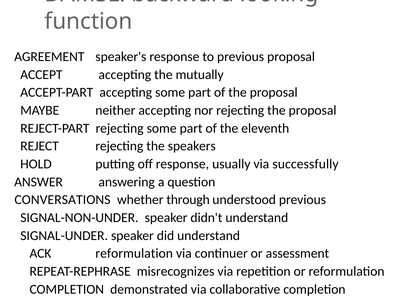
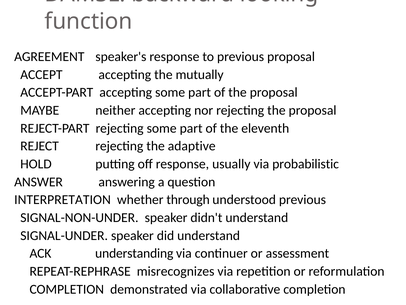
speakers: speakers -> adaptive (192, 146)
successfully: successfully -> probabilistic (306, 164)
CONVERSATIONS: CONVERSATIONS -> INTERPRETATION (63, 199)
ACK reformulation: reformulation -> understanding (134, 253)
